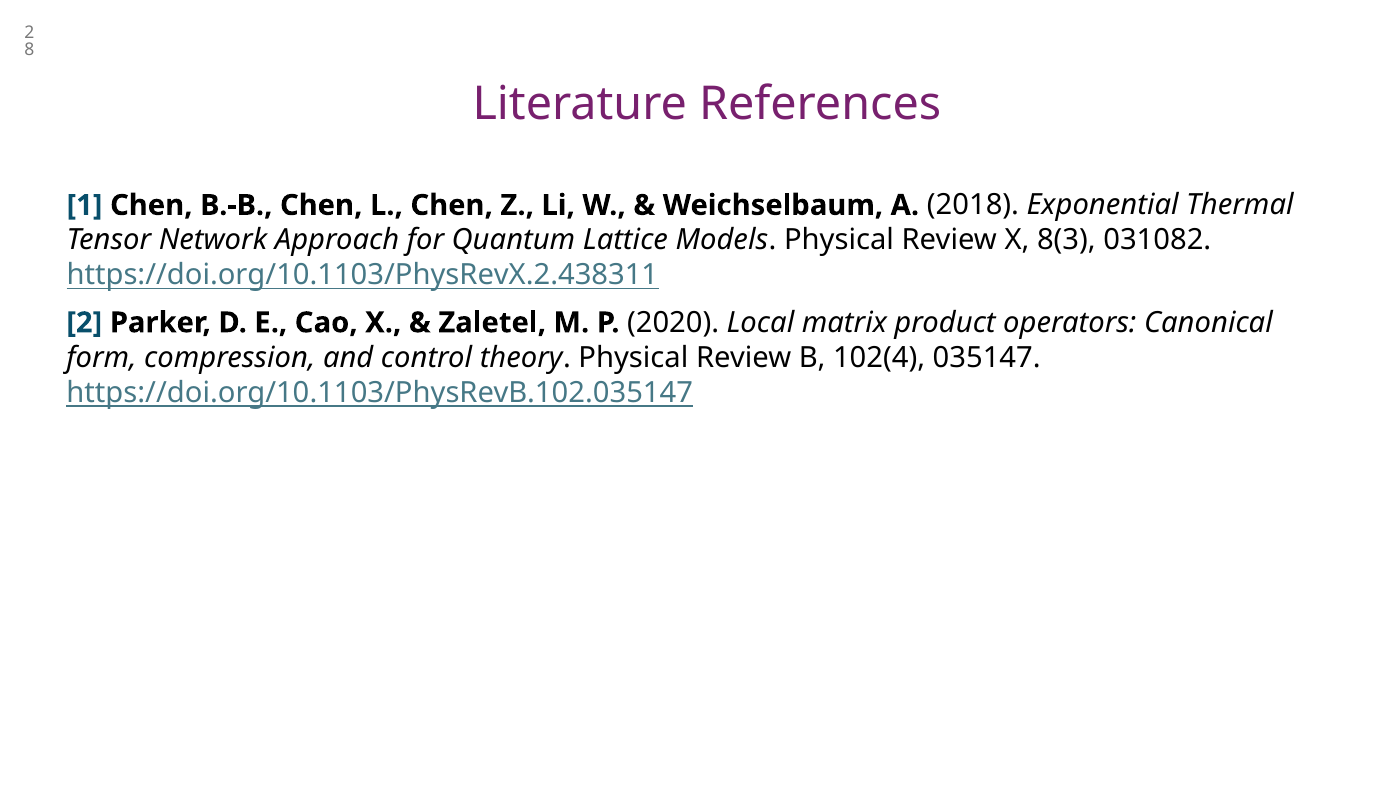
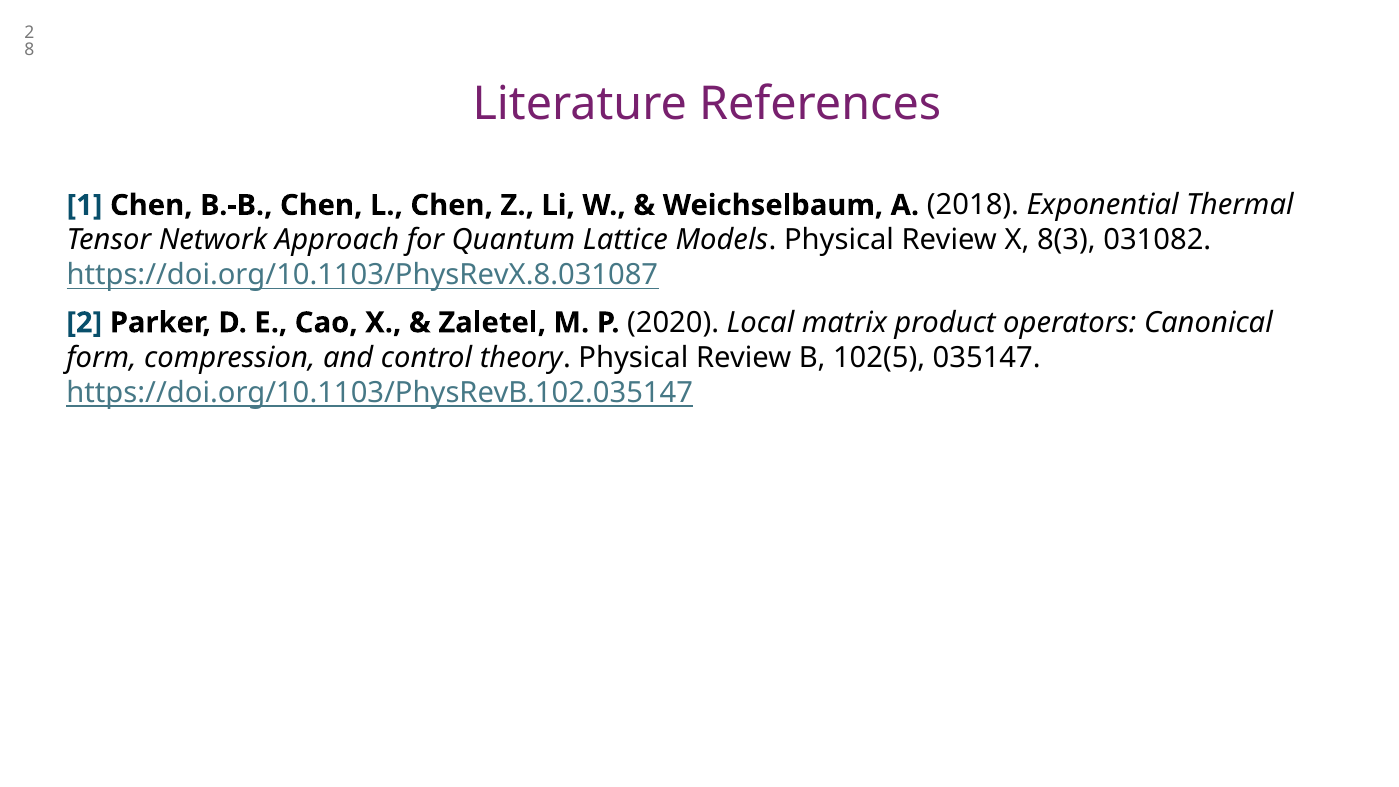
https://doi.org/10.1103/PhysRevX.2.438311: https://doi.org/10.1103/PhysRevX.2.438311 -> https://doi.org/10.1103/PhysRevX.8.031087 (362, 275)
102(4: 102(4 -> 102(5 (879, 358)
